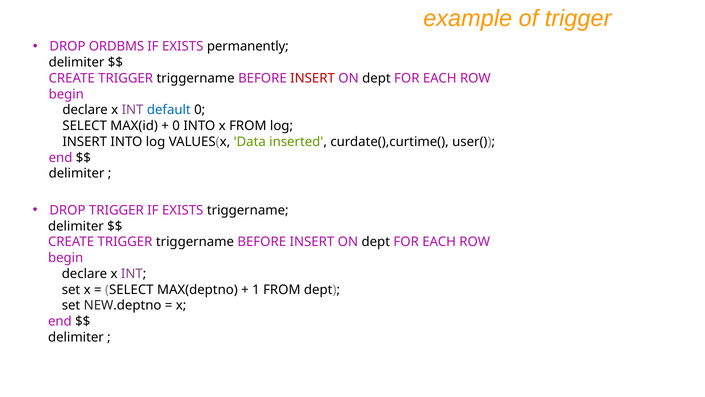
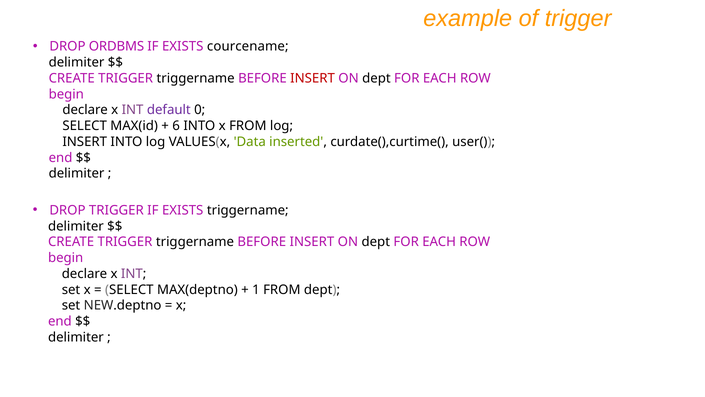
permanently: permanently -> courcename (248, 46)
default colour: blue -> purple (169, 110)
0: 0 -> 6 (176, 126)
